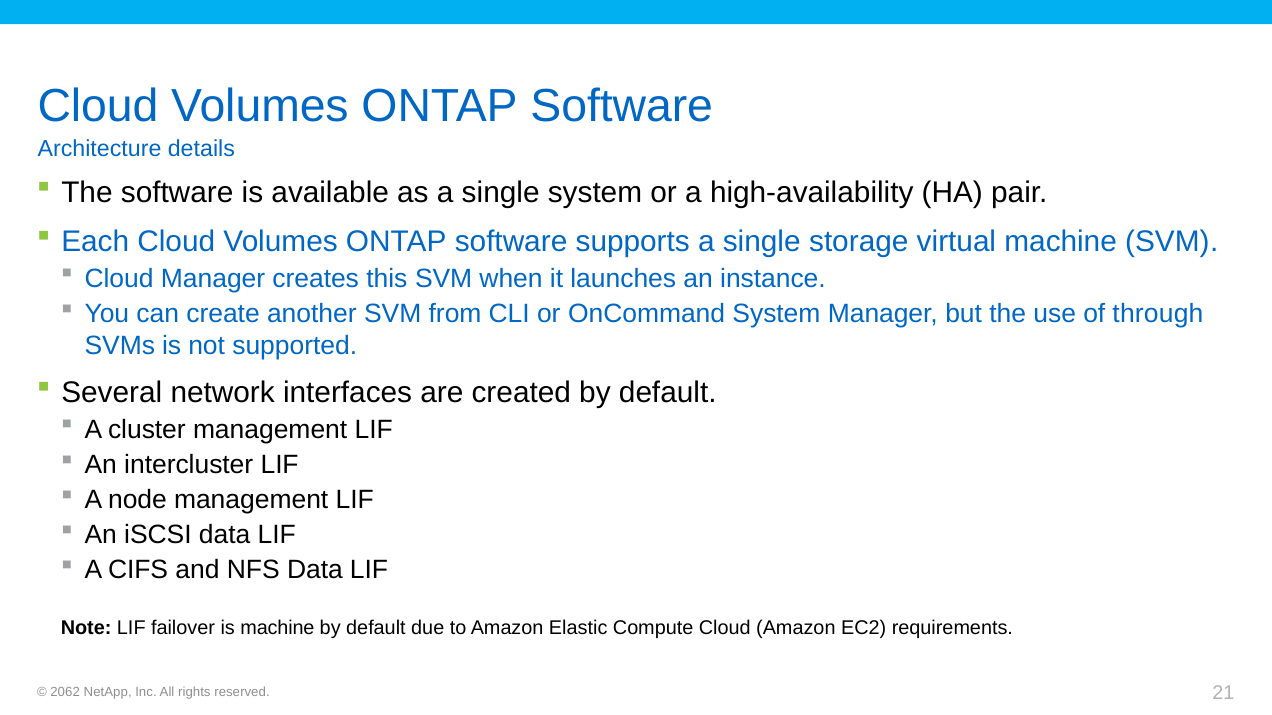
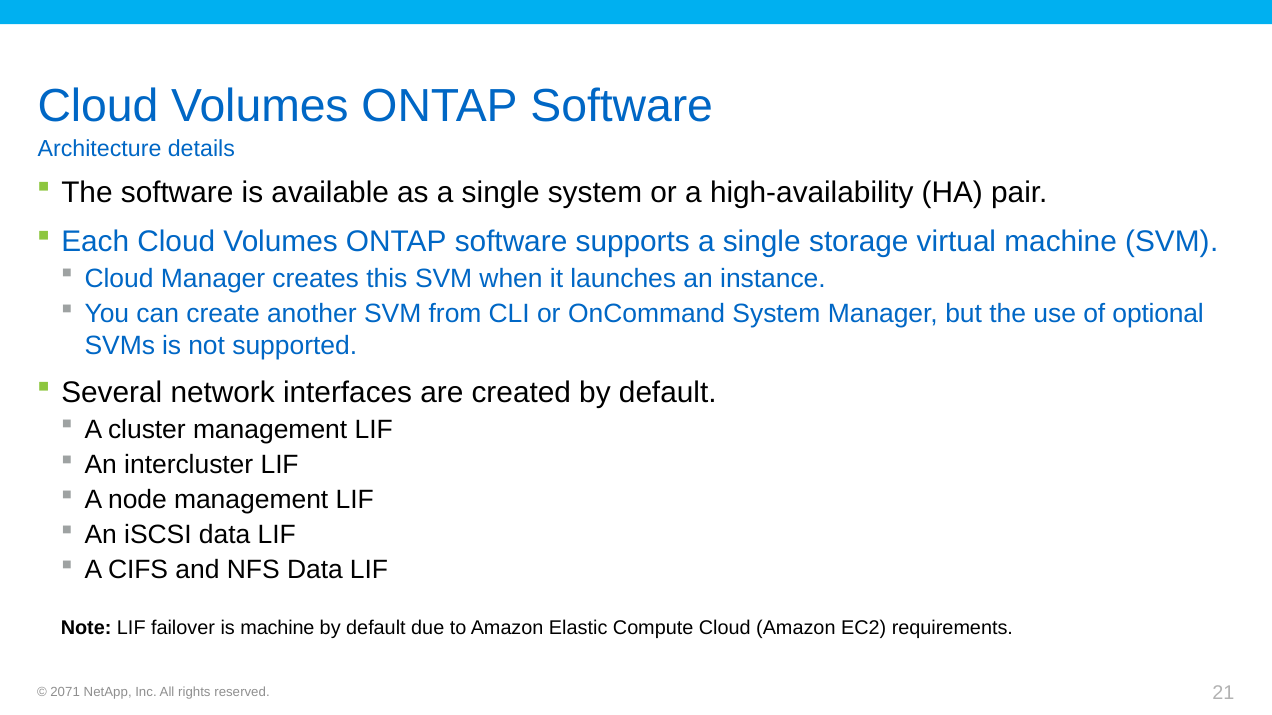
through: through -> optional (1158, 314)
2062: 2062 -> 2071 (65, 693)
